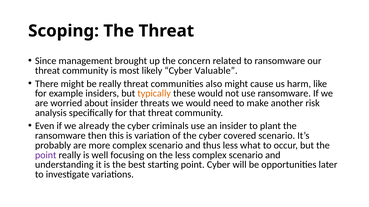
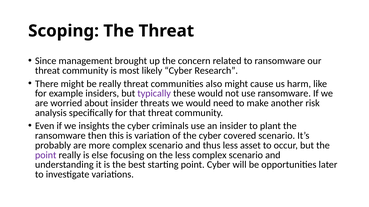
Valuable: Valuable -> Research (216, 71)
typically colour: orange -> purple (154, 94)
already: already -> insights (94, 126)
what: what -> asset (250, 146)
well: well -> else (100, 155)
